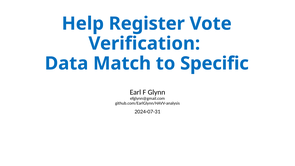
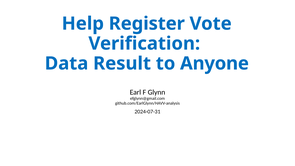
Match: Match -> Result (122, 63)
Specific: Specific -> Anyone (214, 63)
